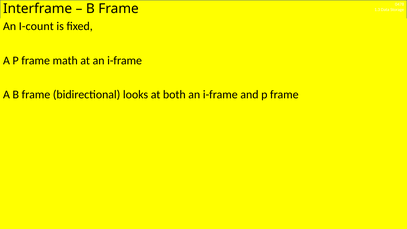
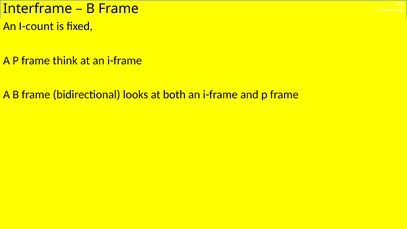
math: math -> think (65, 60)
